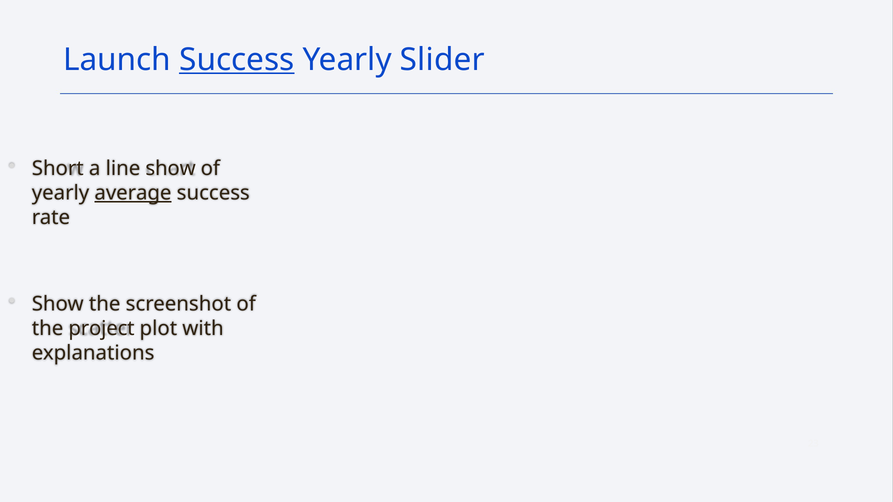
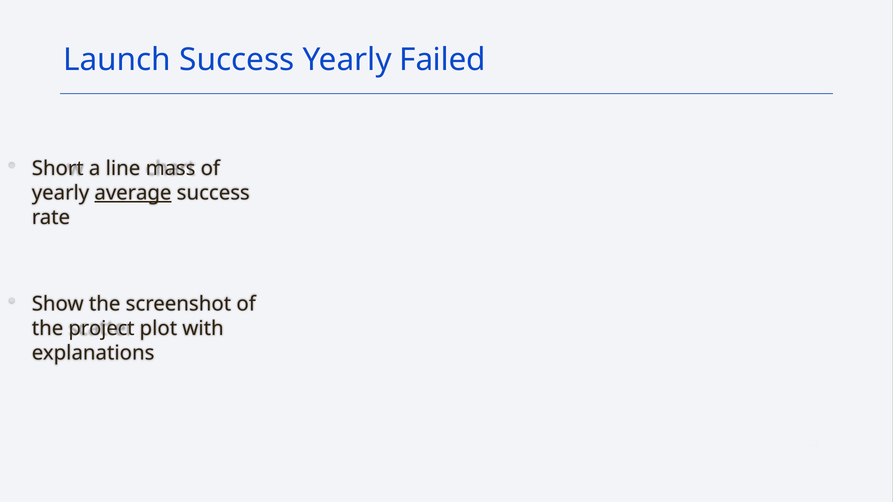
Success underline: present -> none (237, 60)
Slider: Slider -> Failed (443, 60)
line show: show -> mass (171, 169)
